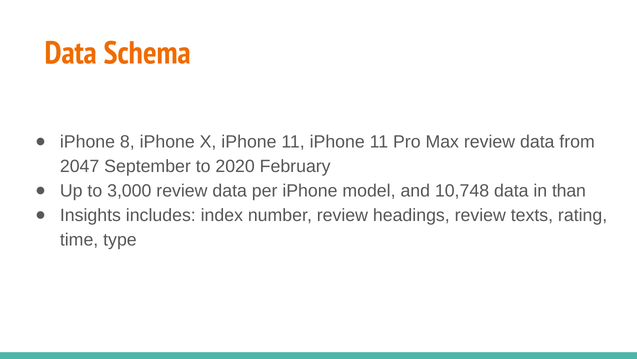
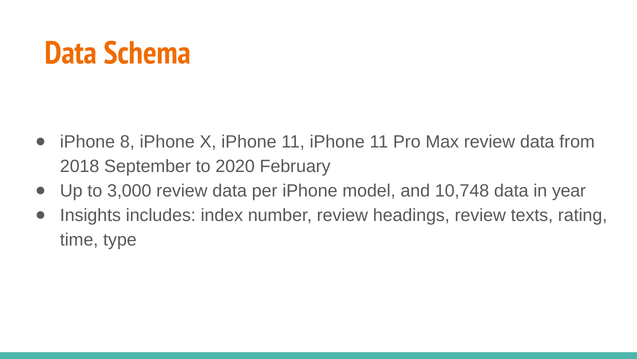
2047: 2047 -> 2018 (80, 166)
than: than -> year (569, 190)
